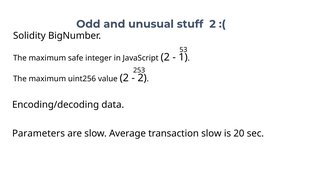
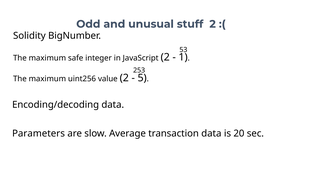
2: 2 -> 5 (142, 78)
transaction slow: slow -> data (211, 134)
